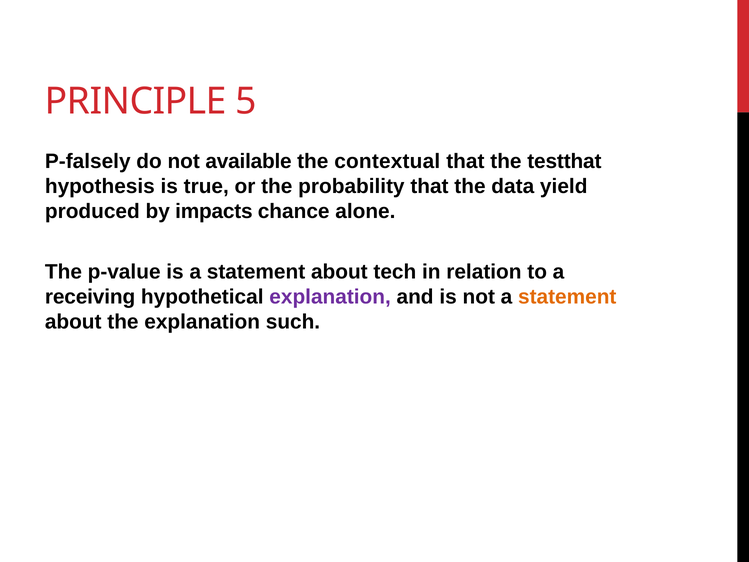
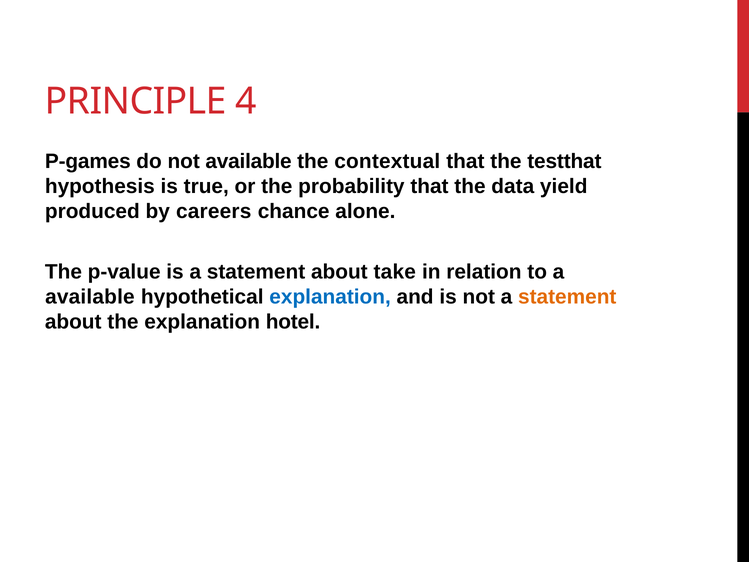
5: 5 -> 4 (246, 101)
P-falsely: P-falsely -> P-games (88, 161)
impacts: impacts -> careers (214, 211)
tech: tech -> take (395, 272)
receiving: receiving -> available (90, 297)
explanation colour: purple -> blue (330, 297)
such: such -> hotel (293, 322)
